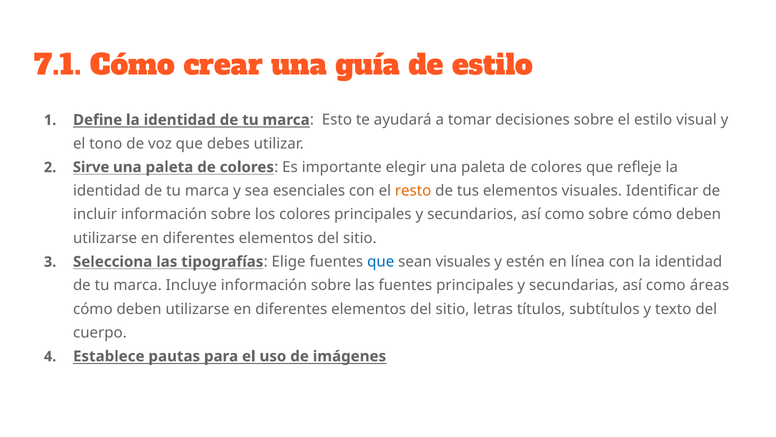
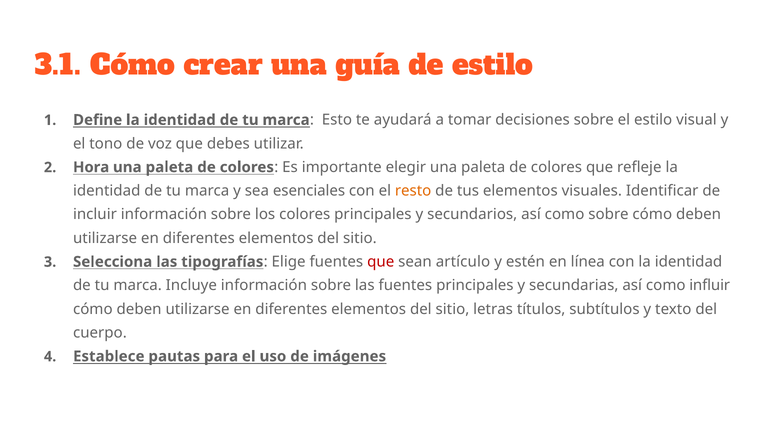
7.1: 7.1 -> 3.1 (58, 65)
Sirve: Sirve -> Hora (91, 167)
que colour: blue -> red (381, 261)
sean visuales: visuales -> artículo (463, 261)
áreas: áreas -> influir (710, 285)
